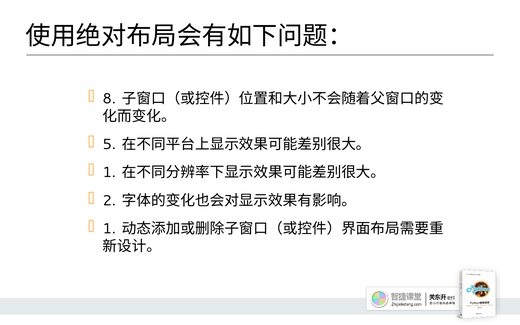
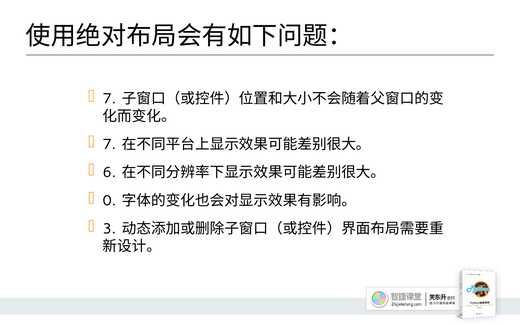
8: 8 -> 7 (109, 99)
5: 5 -> 7 (109, 144)
1: 1 -> 6 (109, 172)
2: 2 -> 0 (109, 201)
1: 1 -> 3 (109, 229)
